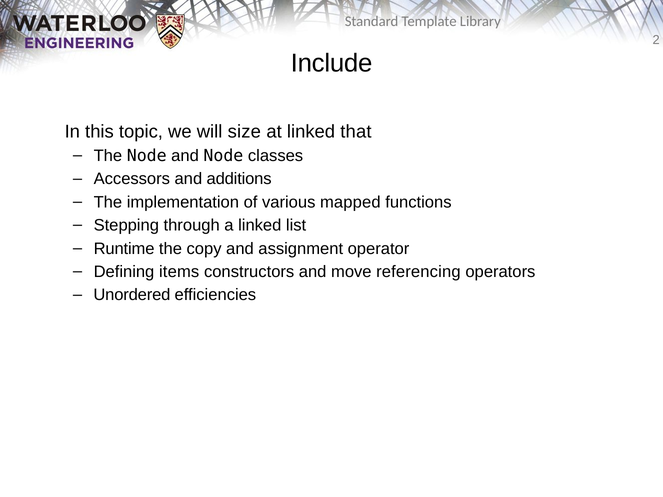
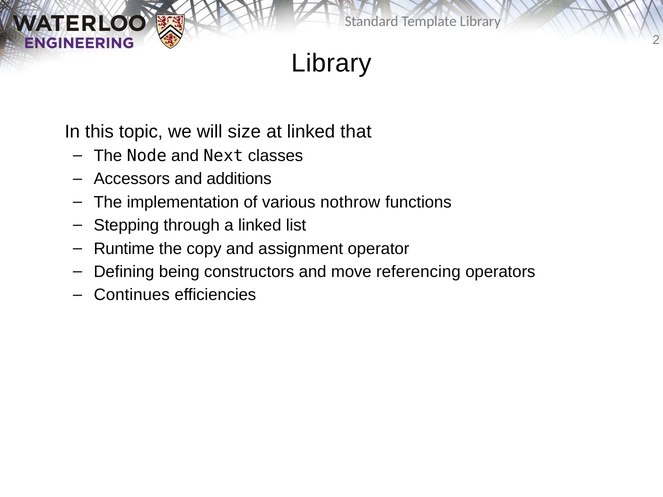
Include: Include -> Library (331, 63)
and Node: Node -> Next (223, 156)
mapped: mapped -> nothrow (350, 202)
items: items -> being (179, 272)
Unordered: Unordered -> Continues (132, 295)
